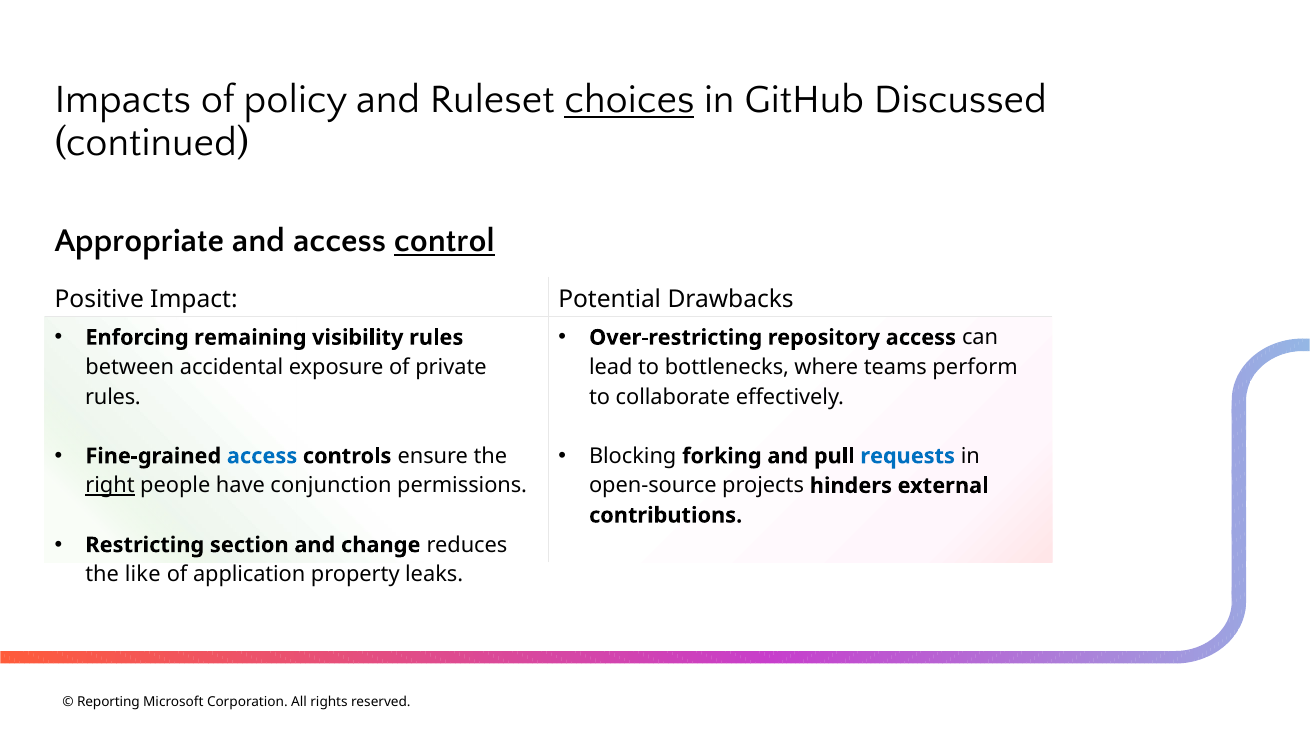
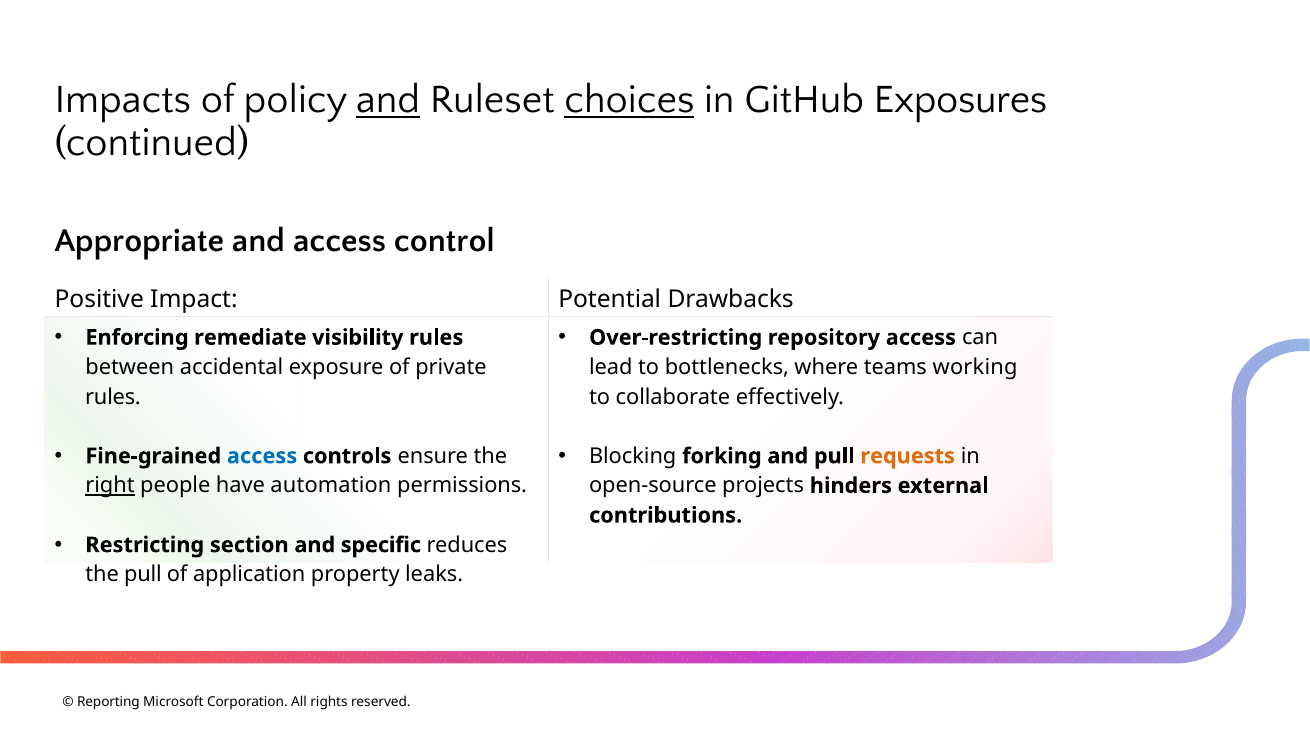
and underline: none -> present (388, 100)
Discussed: Discussed -> Exposures (960, 100)
control underline: present -> none (444, 241)
remaining: remaining -> remediate (250, 337)
perform: perform -> working (975, 367)
requests colour: blue -> orange (908, 456)
conjunction: conjunction -> automation (331, 486)
change: change -> specific (381, 545)
the like: like -> pull (143, 575)
